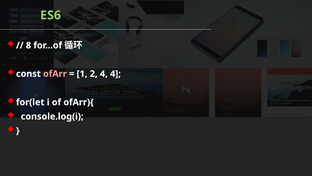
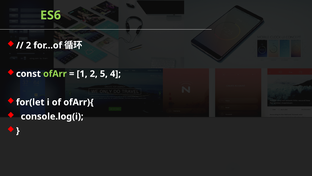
8: 8 -> 2 (28, 45)
ofArr colour: pink -> light green (55, 74)
2 4: 4 -> 5 (104, 74)
